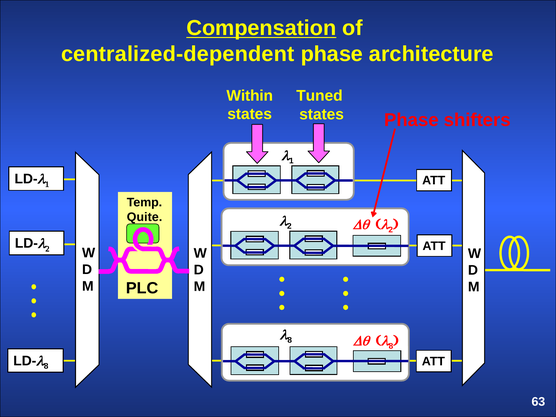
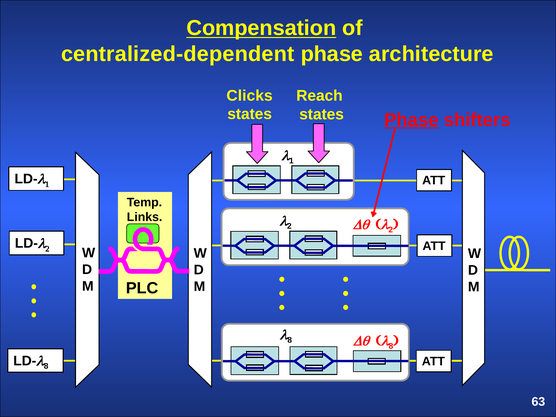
Within: Within -> Clicks (250, 96)
Tuned: Tuned -> Reach (319, 96)
Phase underline: none -> present (411, 120)
Quite: Quite -> Links (145, 217)
